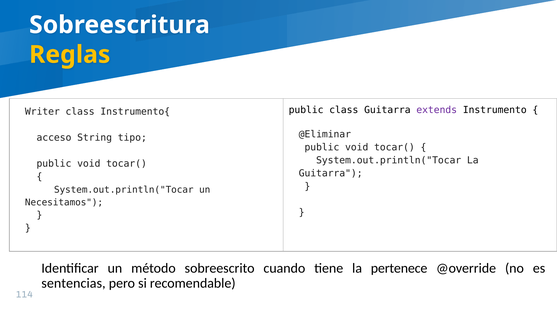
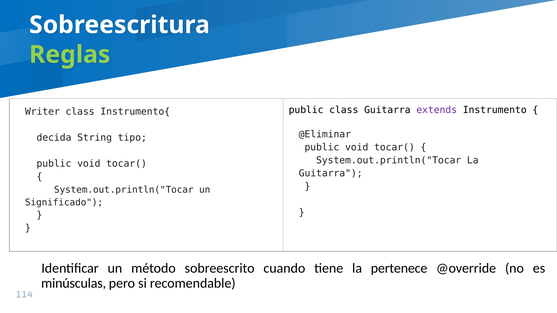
Reglas colour: yellow -> light green (70, 55)
acceso: acceso -> decida (54, 138)
Necesitamos: Necesitamos -> Significado (64, 203)
sentencias: sentencias -> minúsculas (74, 283)
